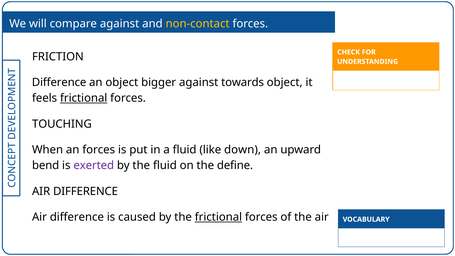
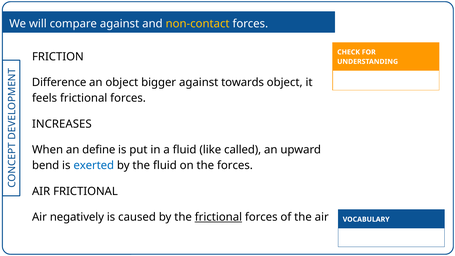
frictional underline: present -> none (84, 98)
TOUCHING: TOUCHING -> INCREASES (62, 124)
an forces: forces -> define (99, 150)
down: down -> called (243, 150)
exerted colour: purple -> blue (94, 165)
the define: define -> forces (235, 165)
DIFFERENCE: DIFFERENCE -> FRICTIONAL (86, 191)
difference: difference -> negatively (77, 217)
